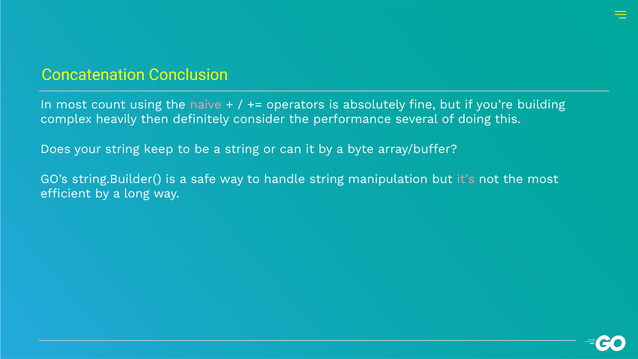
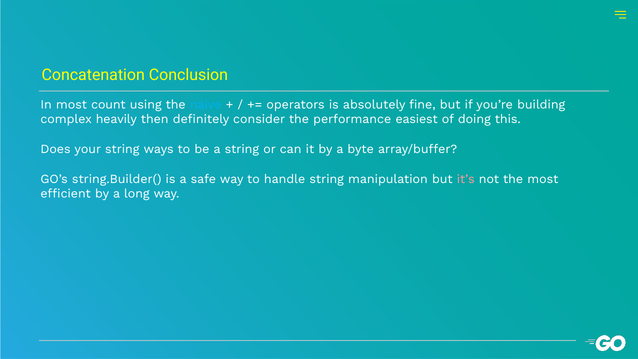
naive colour: pink -> light blue (206, 104)
several: several -> easiest (417, 119)
keep: keep -> ways (159, 149)
